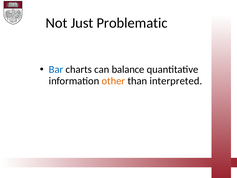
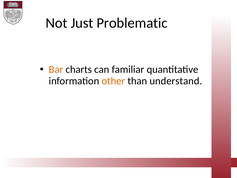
Bar colour: blue -> orange (56, 69)
balance: balance -> familiar (128, 69)
interpreted: interpreted -> understand (176, 81)
